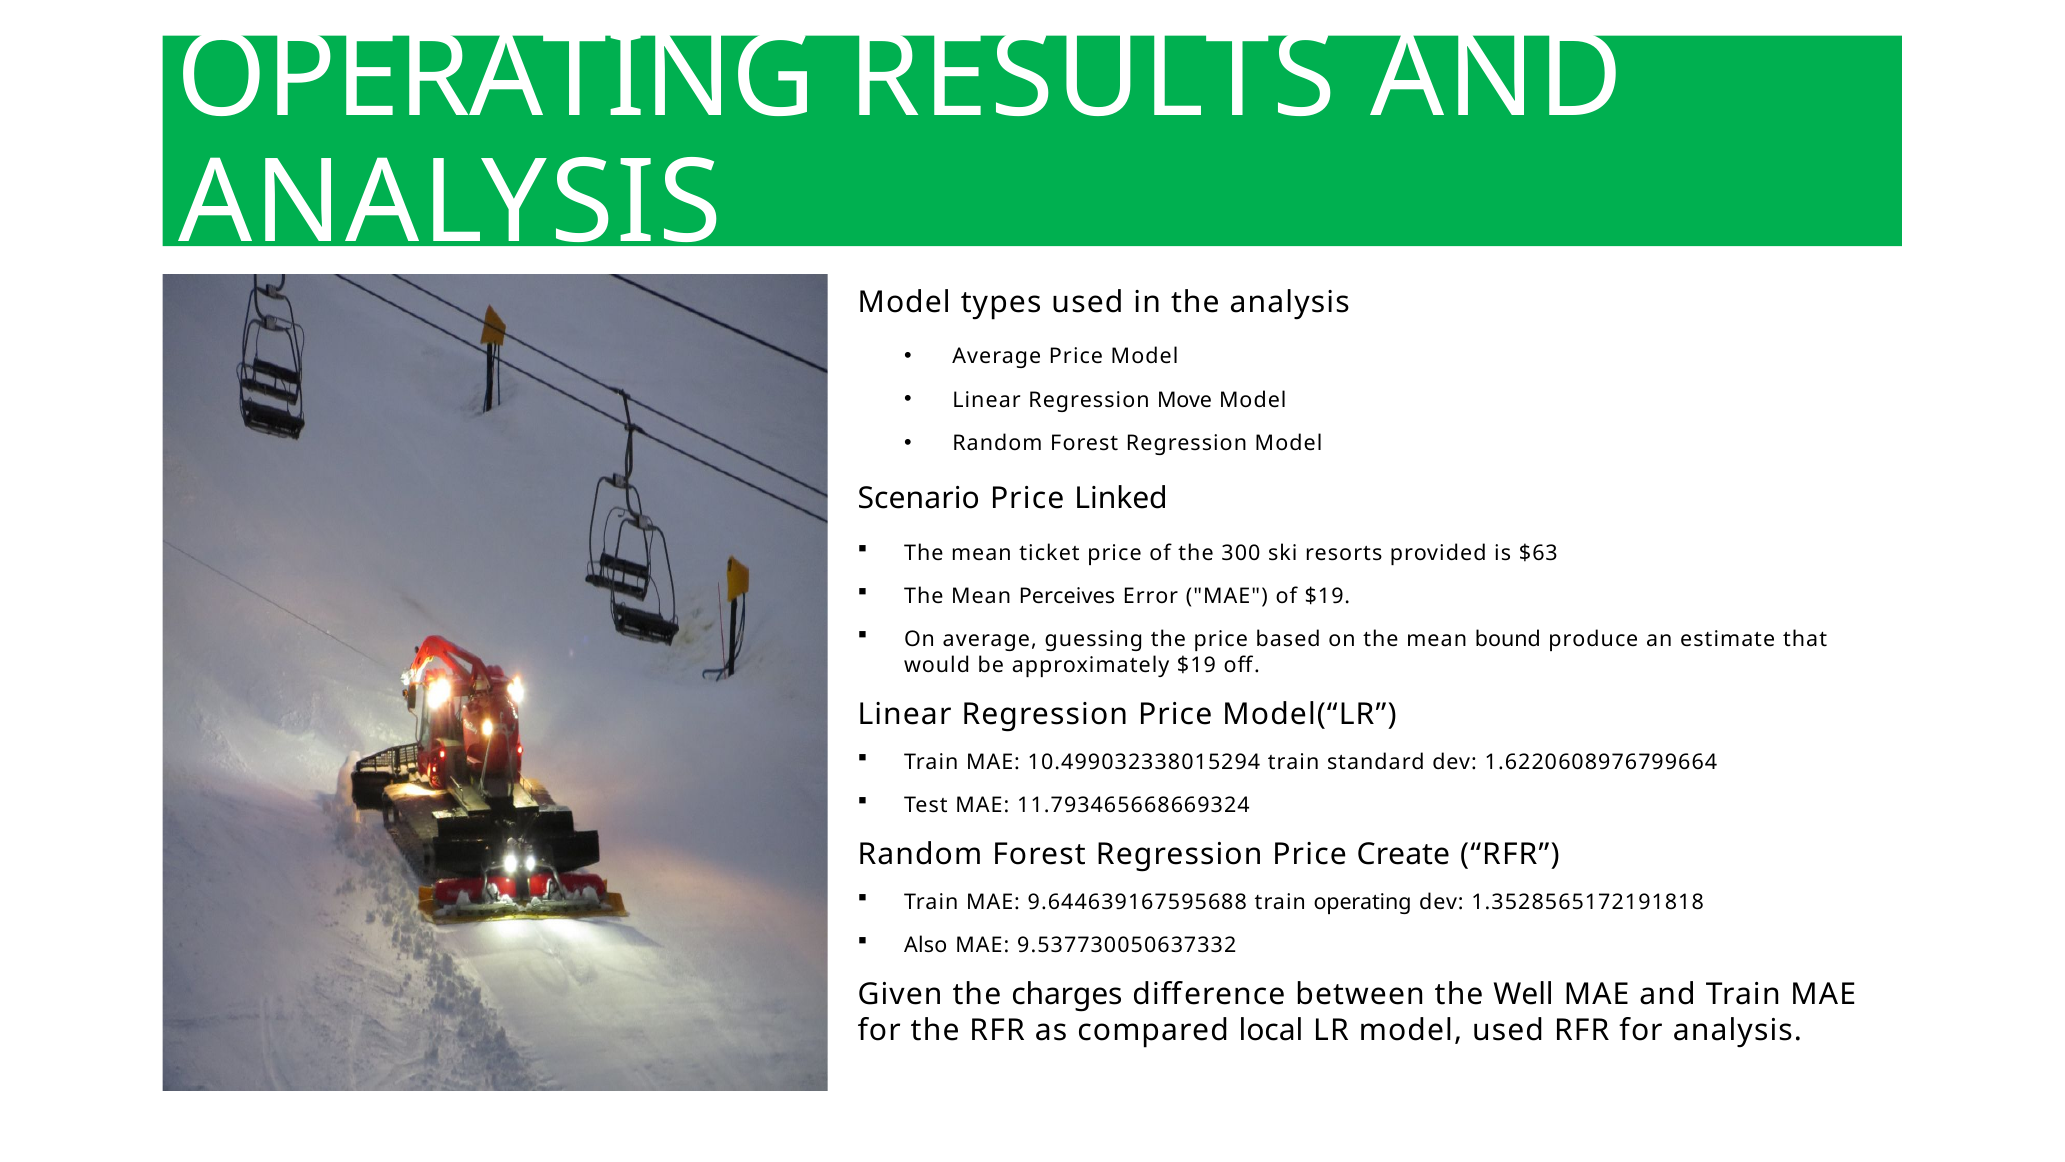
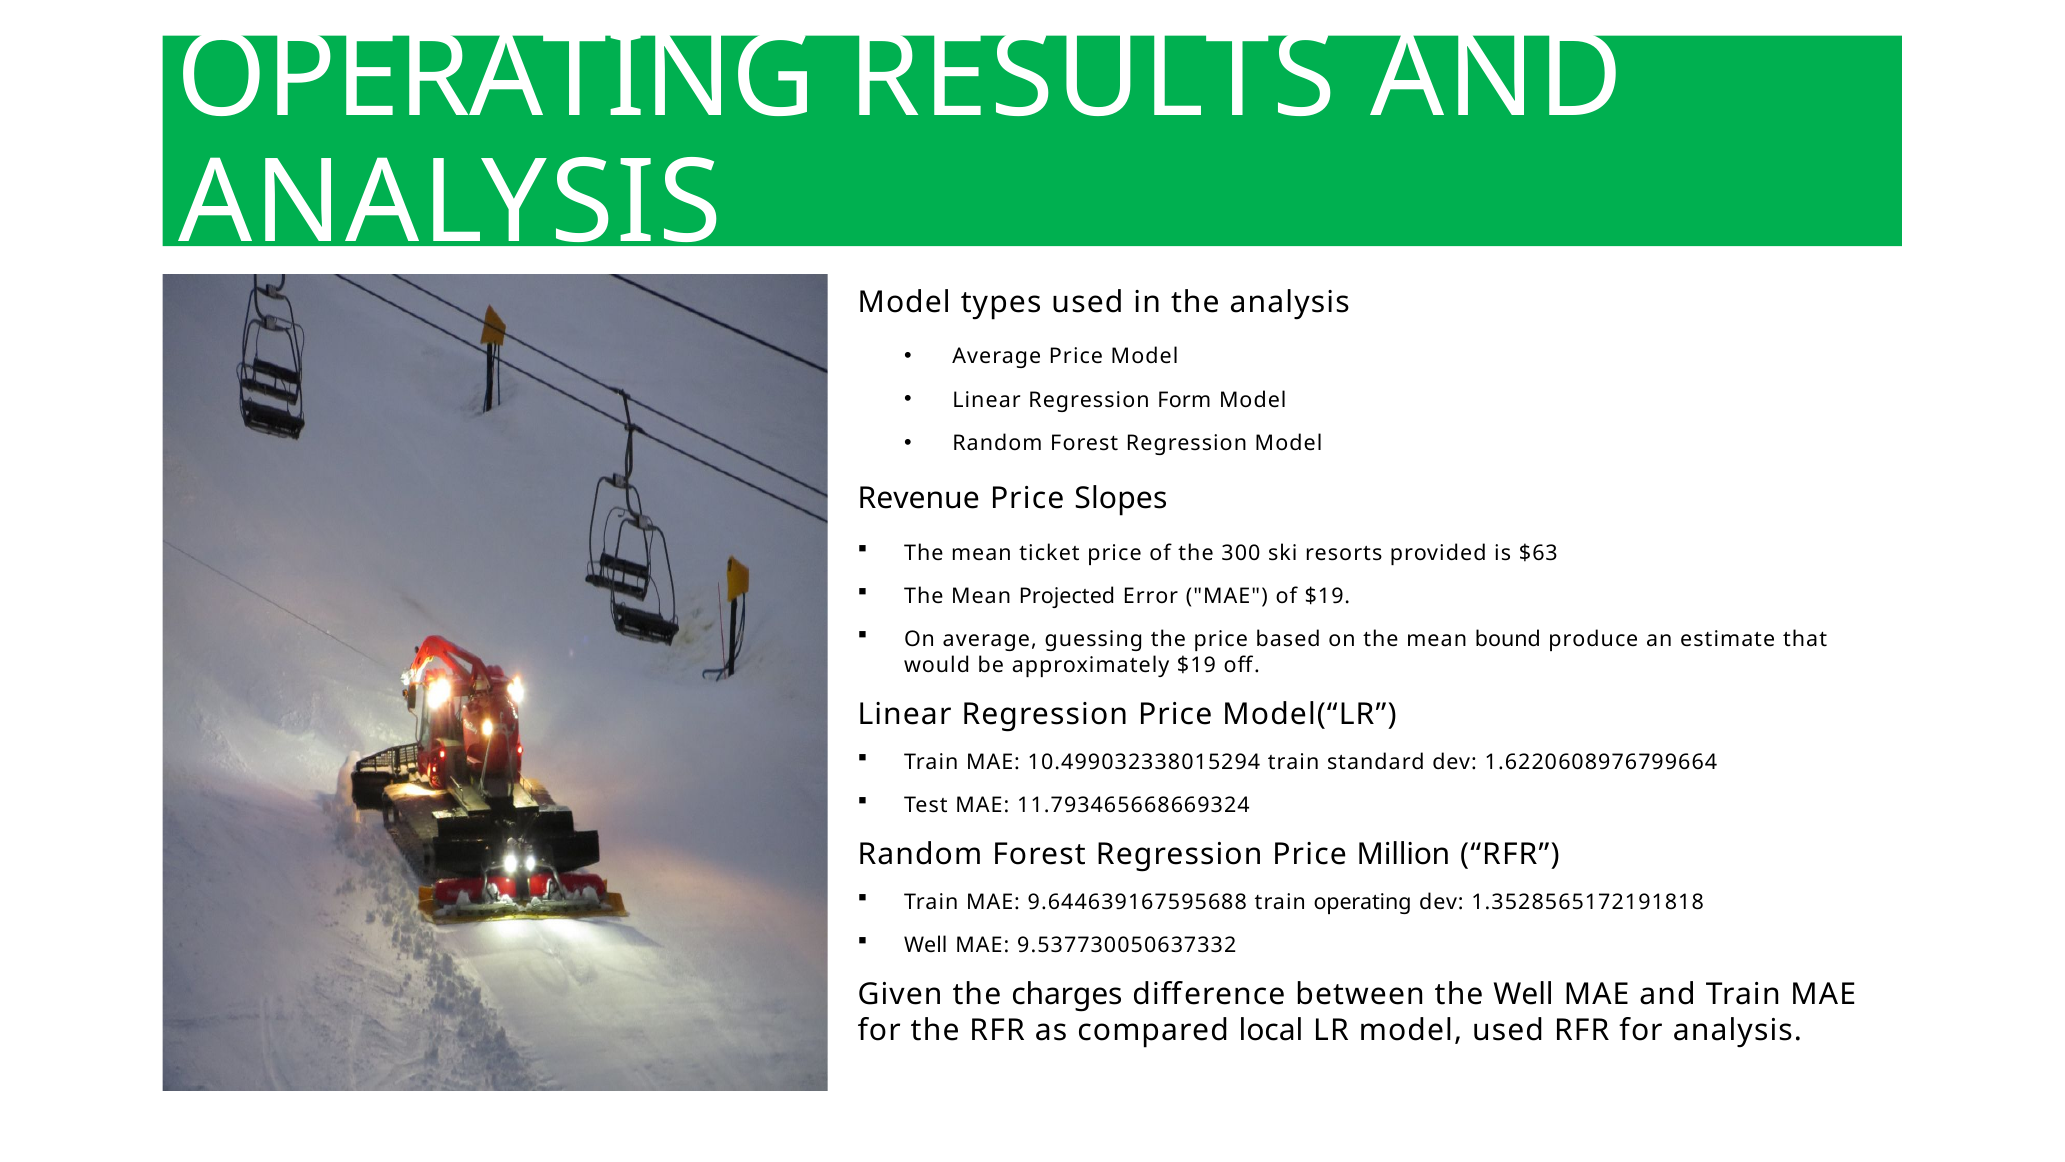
Move: Move -> Form (1184, 400)
Scenario: Scenario -> Revenue (919, 499)
Linked: Linked -> Slopes (1121, 499)
Perceives: Perceives -> Projected (1067, 596)
Create: Create -> Million (1404, 854)
Also: Also -> Well (926, 945)
